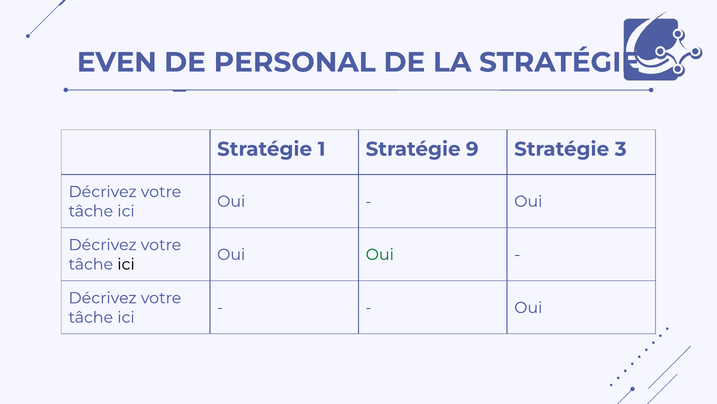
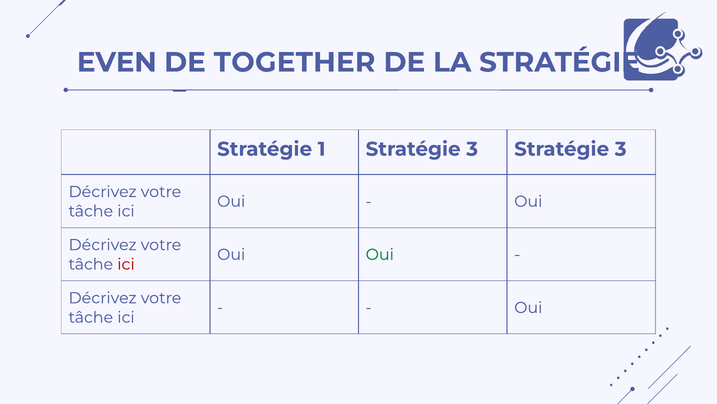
PERSONAL: PERSONAL -> TOGETHER (295, 62)
1 Stratégie 9: 9 -> 3 (472, 149)
ici colour: black -> red (126, 264)
